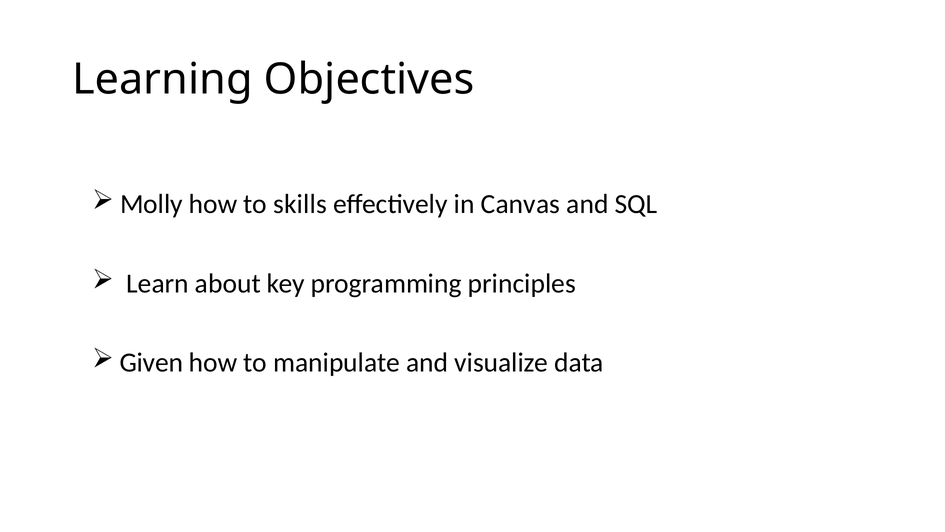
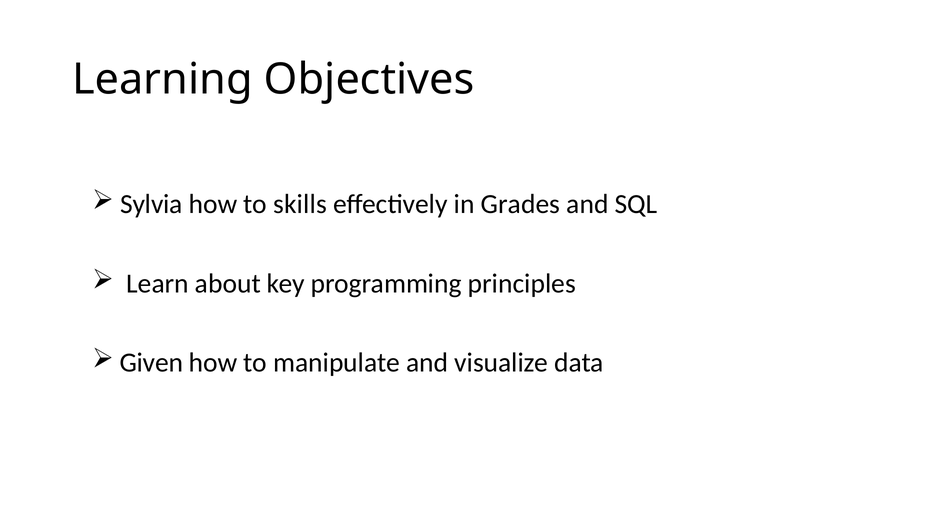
Molly: Molly -> Sylvia (151, 204)
Canvas: Canvas -> Grades (520, 204)
